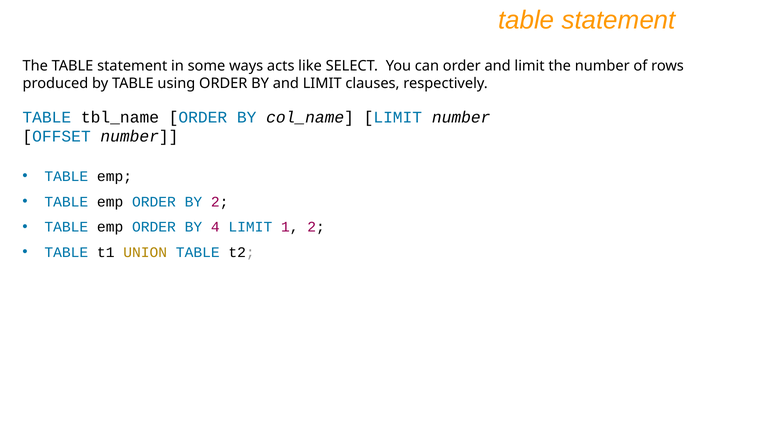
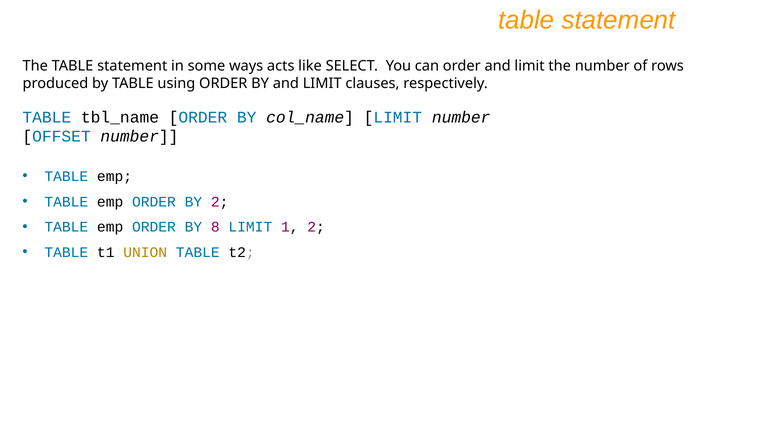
4: 4 -> 8 (215, 227)
